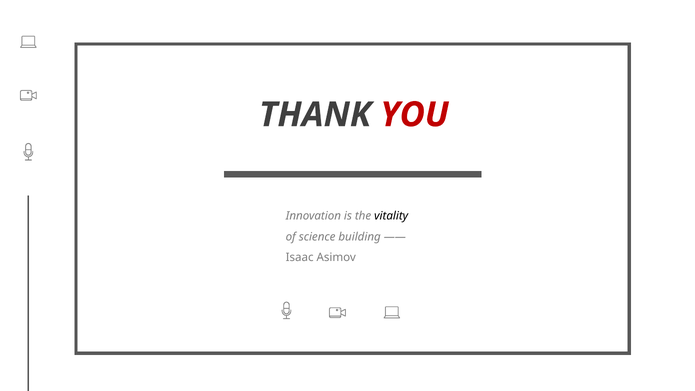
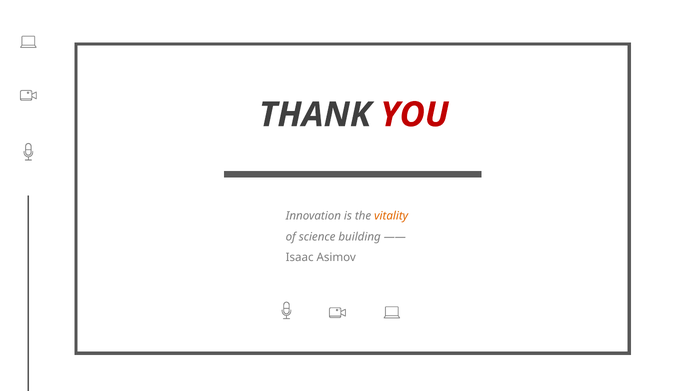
vitality colour: black -> orange (391, 216)
